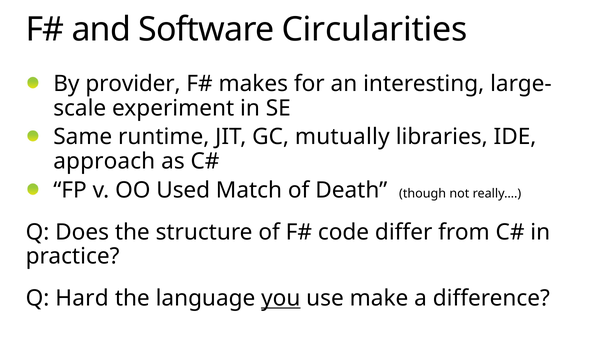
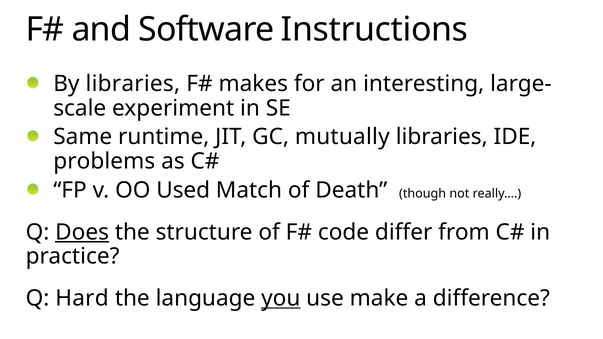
Circularities: Circularities -> Instructions (375, 29)
By provider: provider -> libraries (133, 84)
approach: approach -> problems (104, 162)
Does underline: none -> present (82, 232)
